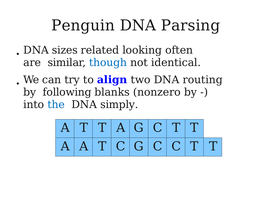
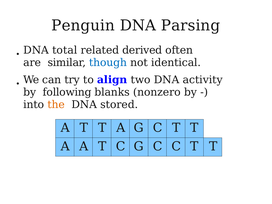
sizes: sizes -> total (65, 50)
looking: looking -> derived (142, 50)
routing: routing -> activity (203, 80)
the colour: blue -> orange (56, 105)
simply: simply -> stored (119, 105)
